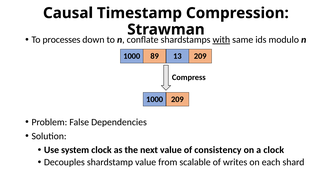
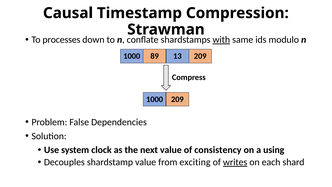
a clock: clock -> using (274, 150)
scalable: scalable -> exciting (195, 162)
writes underline: none -> present (235, 162)
